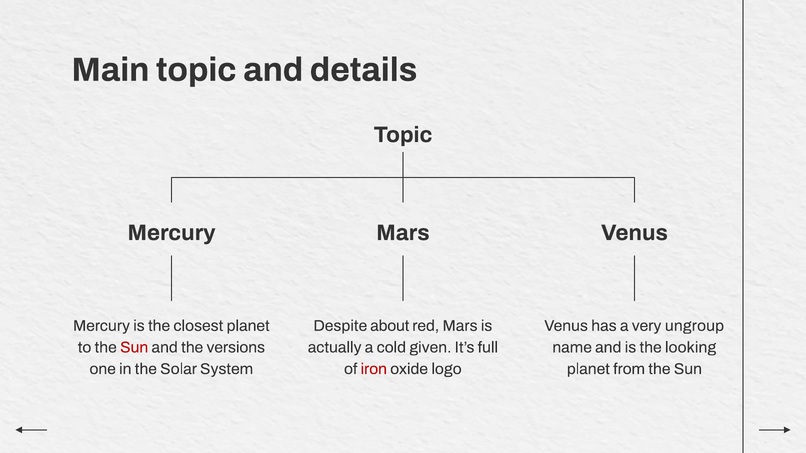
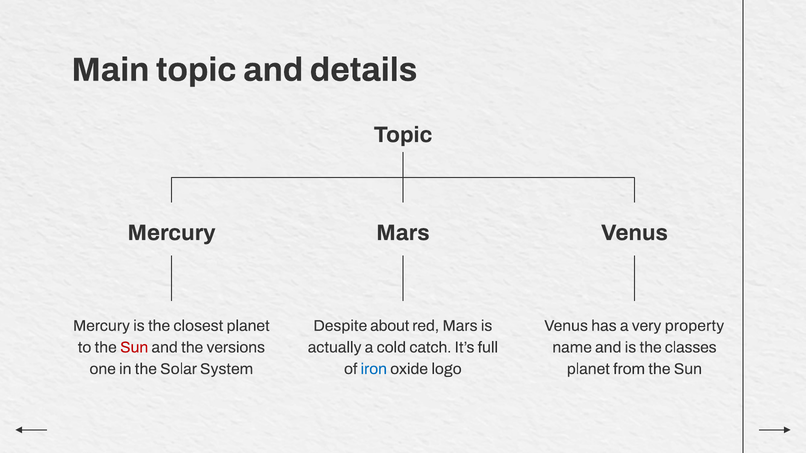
ungroup: ungroup -> property (694, 326)
given: given -> catch (430, 348)
looking: looking -> classes (691, 348)
iron colour: red -> blue (374, 369)
